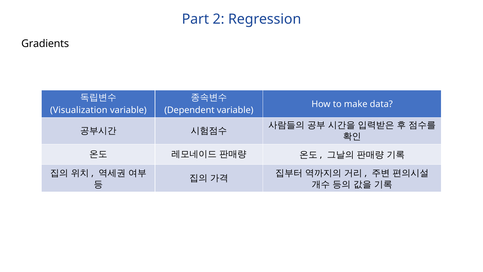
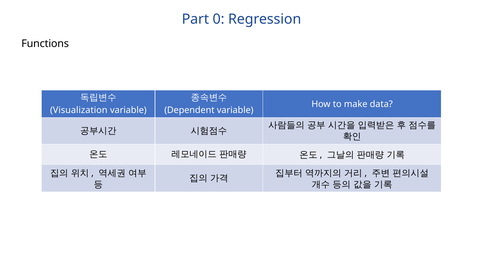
2: 2 -> 0 (219, 19)
Gradients: Gradients -> Functions (45, 44)
